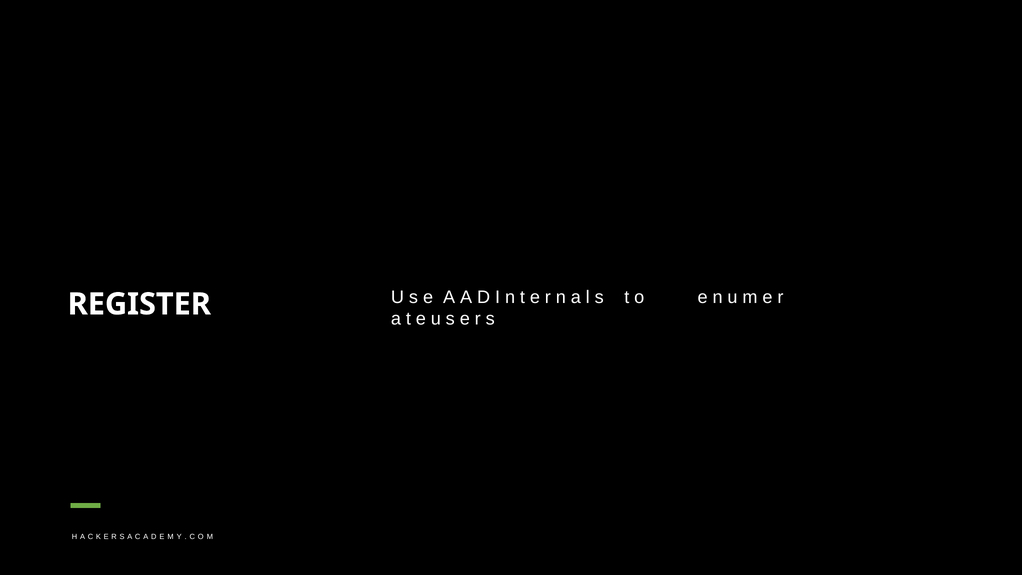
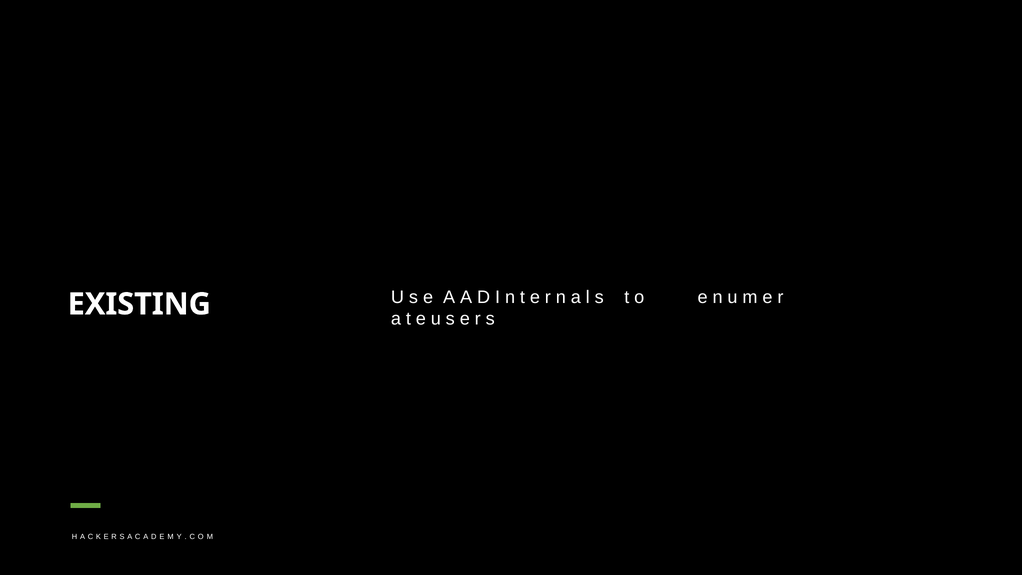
REGISTER: REGISTER -> EXISTING (139, 304)
